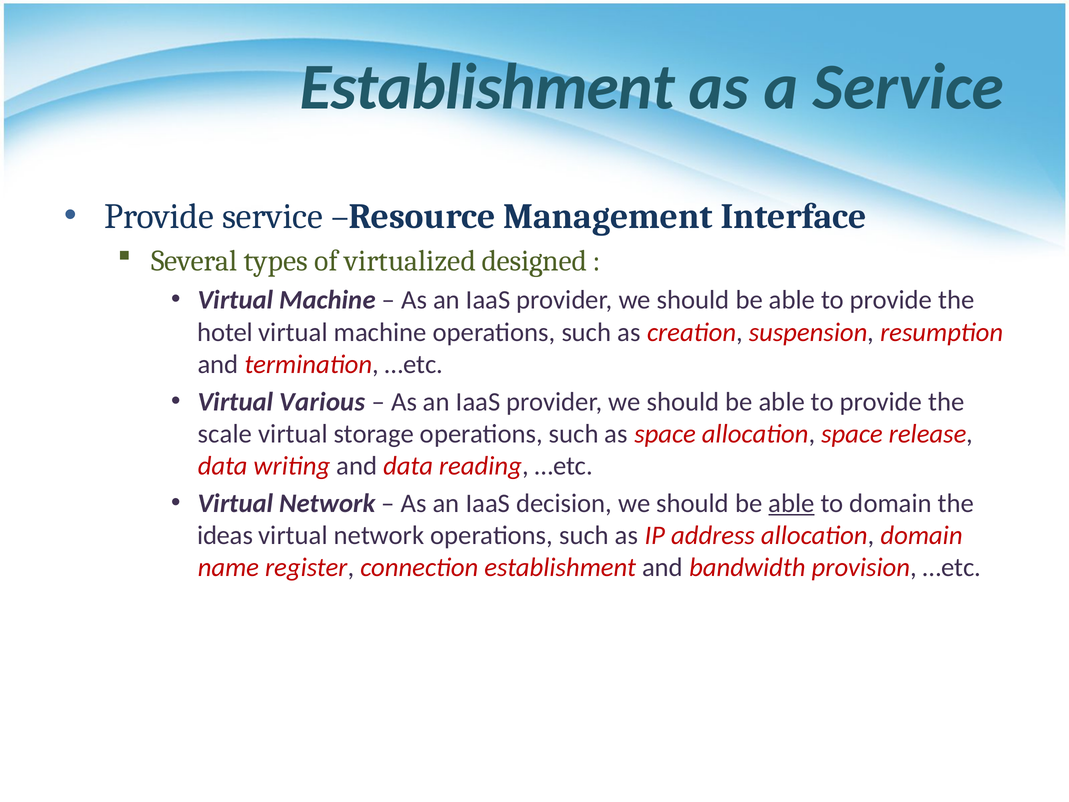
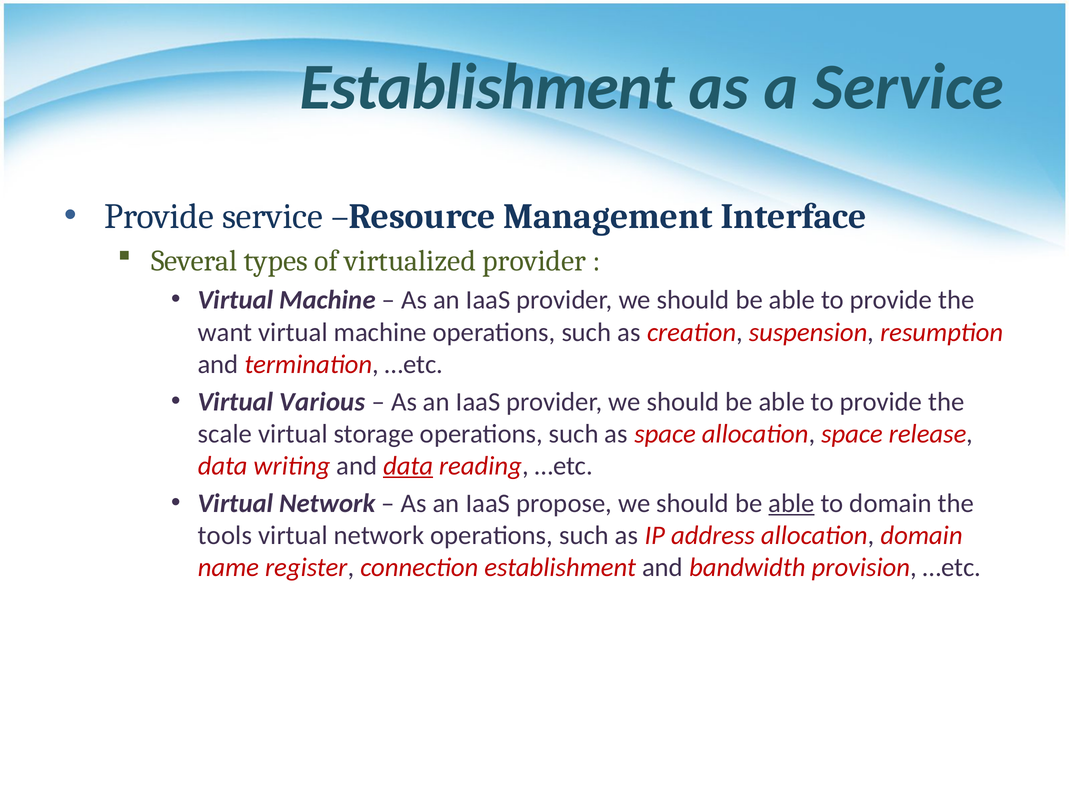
virtualized designed: designed -> provider (534, 261)
hotel: hotel -> want (225, 332)
data underline: none -> present (408, 466)
decision: decision -> propose (564, 503)
ideas: ideas -> tools (225, 535)
